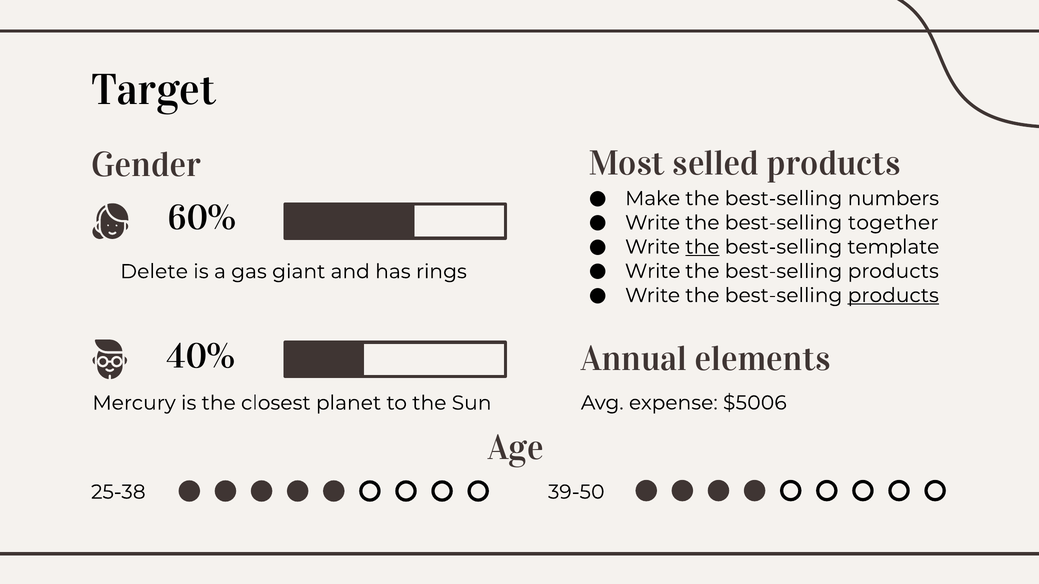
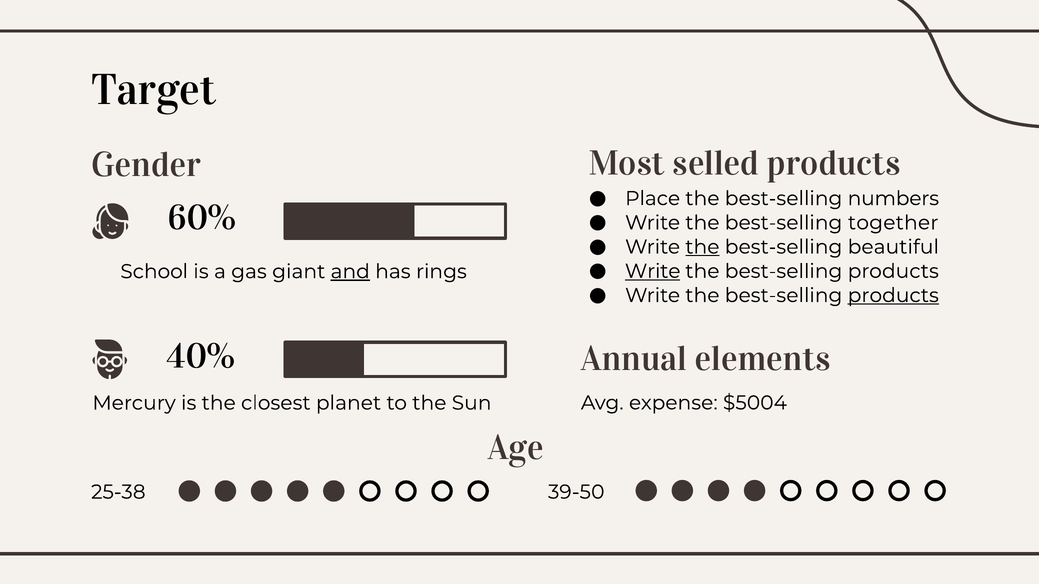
Make: Make -> Place (653, 199)
template: template -> beautiful (893, 247)
Write underline: none -> present (653, 271)
Delete: Delete -> School (154, 272)
and underline: none -> present (350, 272)
$5006: $5006 -> $5004 (755, 403)
